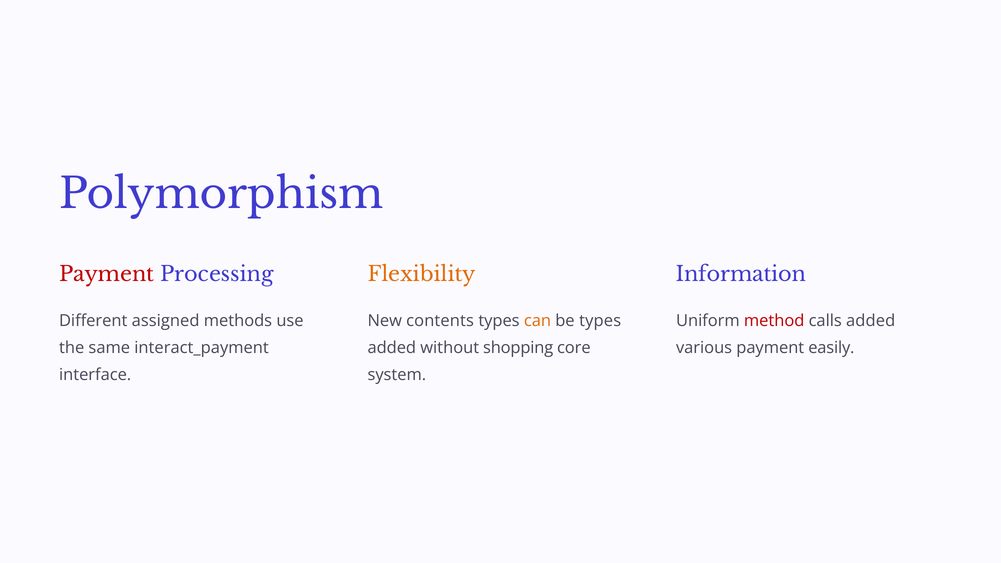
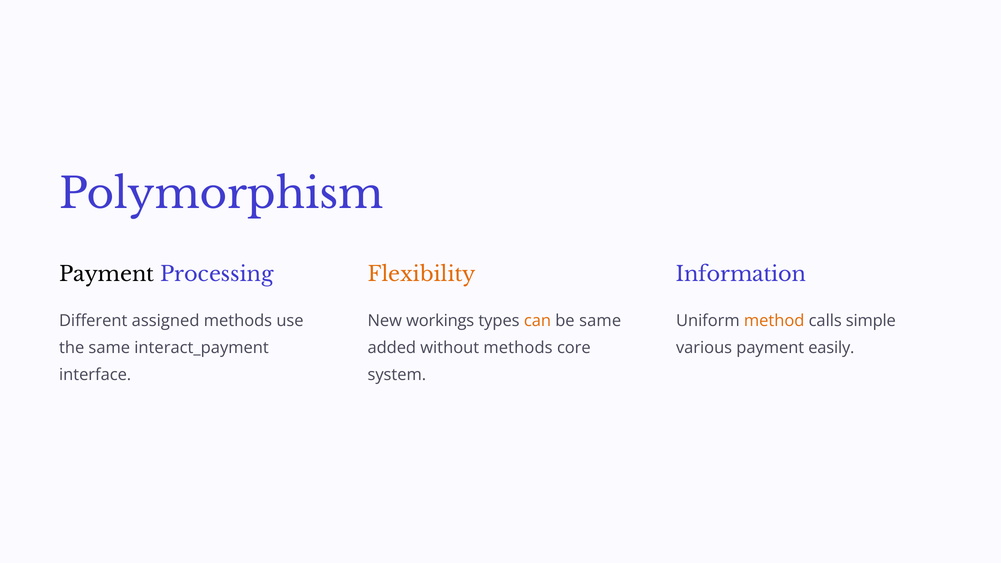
Payment colour: red -> black (107, 274)
contents: contents -> workings (440, 321)
be types: types -> same (600, 321)
method colour: red -> orange (774, 321)
calls added: added -> simple (871, 321)
without shopping: shopping -> methods (518, 348)
